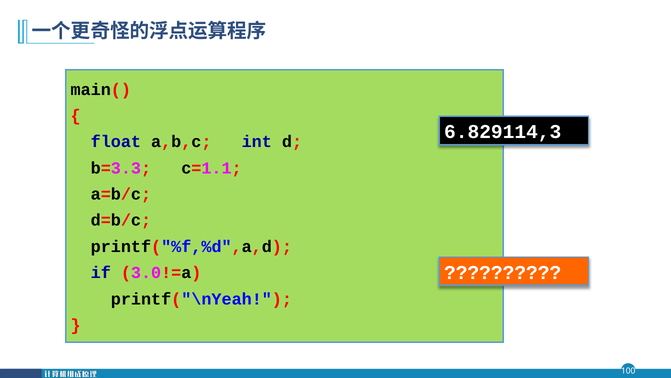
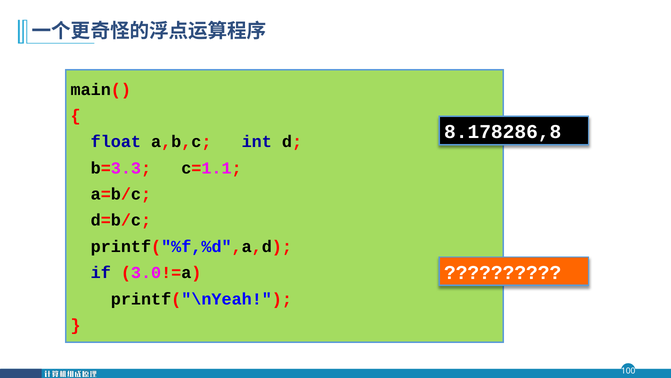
6.829114,3: 6.829114,3 -> 8.178286,8 (503, 132)
